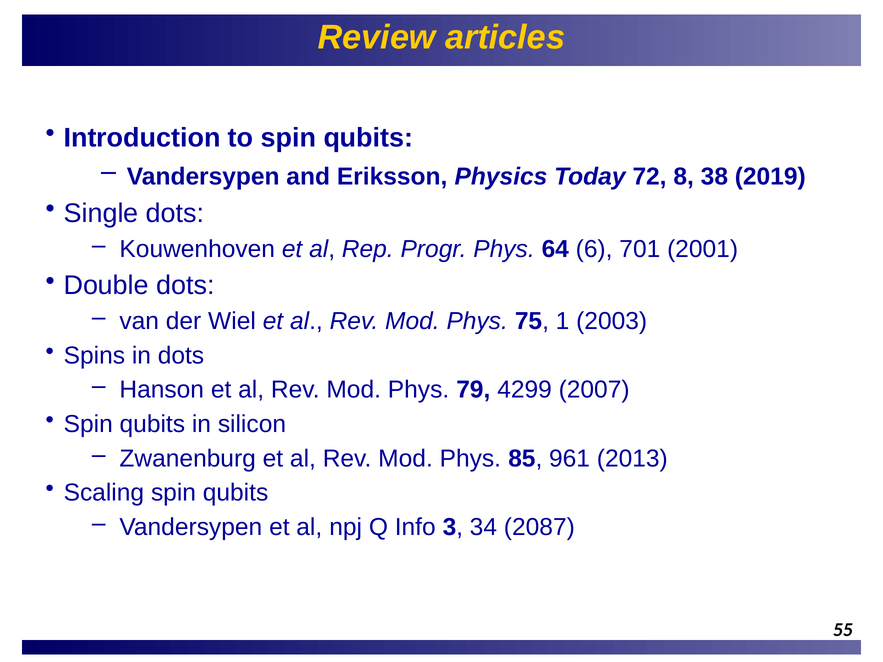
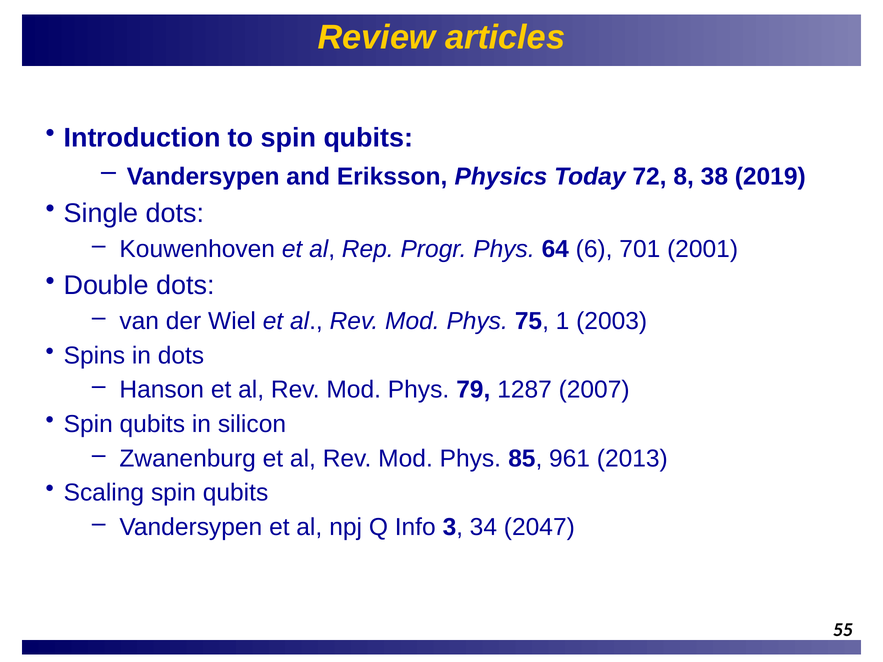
4299: 4299 -> 1287 (525, 390)
2087: 2087 -> 2047 (539, 527)
